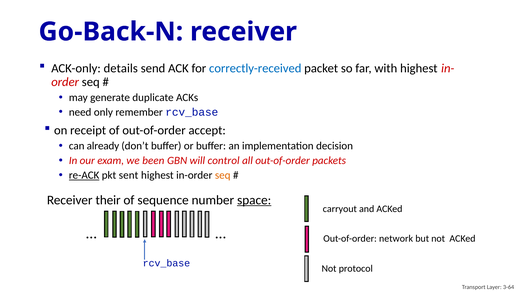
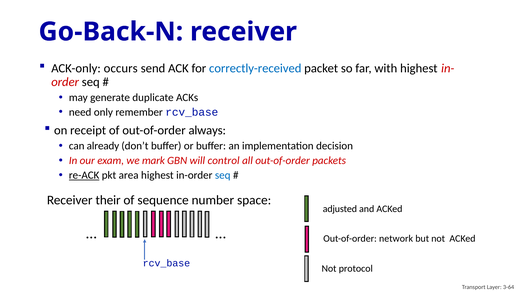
details: details -> occurs (121, 68)
accept: accept -> always (207, 130)
been: been -> mark (153, 160)
sent: sent -> area (129, 175)
seq colour: orange -> blue (223, 175)
space underline: present -> none (254, 200)
carryout: carryout -> adjusted (340, 209)
